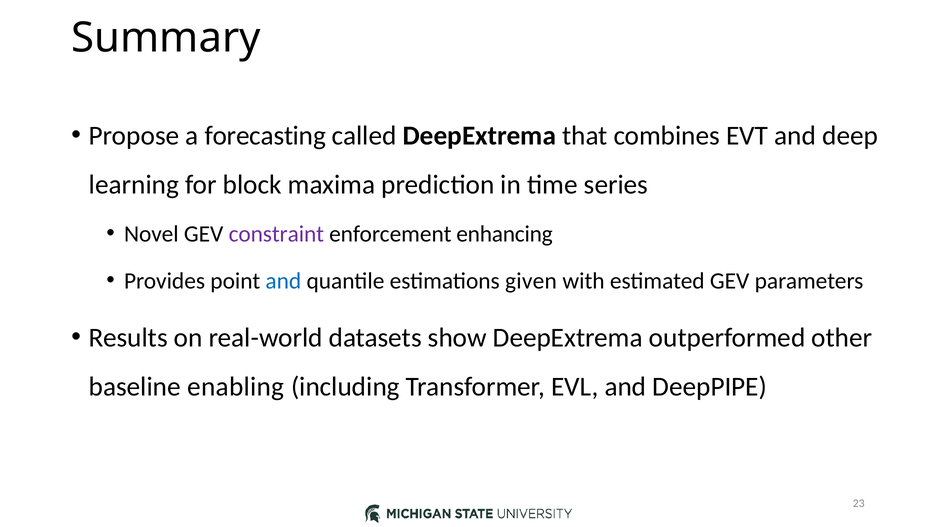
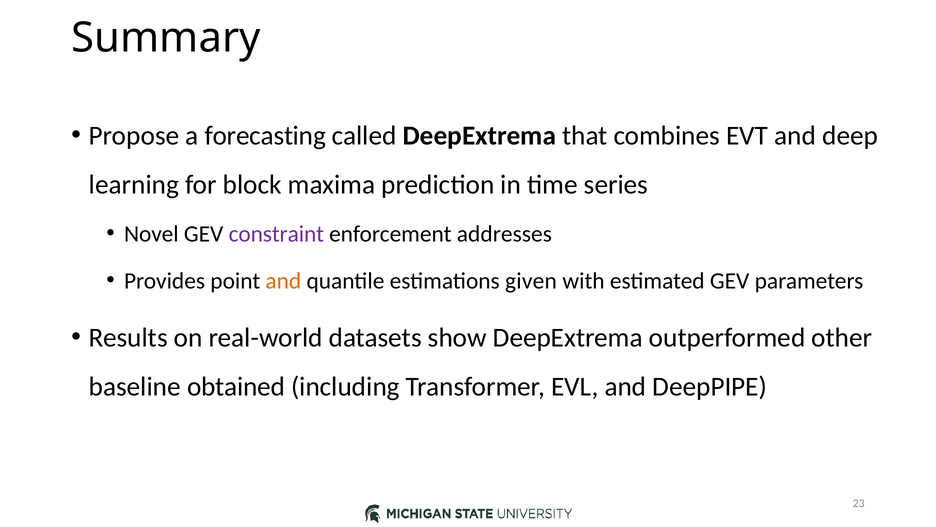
enhancing: enhancing -> addresses (504, 234)
and colour: blue -> orange (283, 281)
enabling: enabling -> obtained (236, 386)
